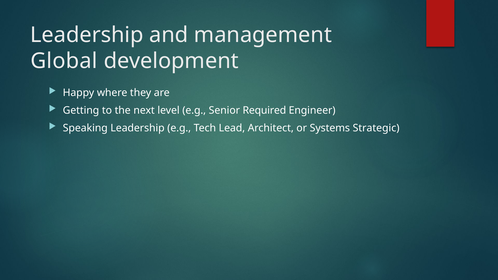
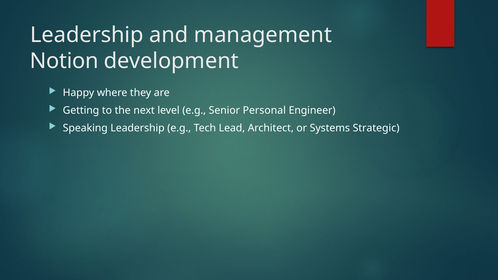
Global: Global -> Notion (64, 61)
Required: Required -> Personal (264, 110)
